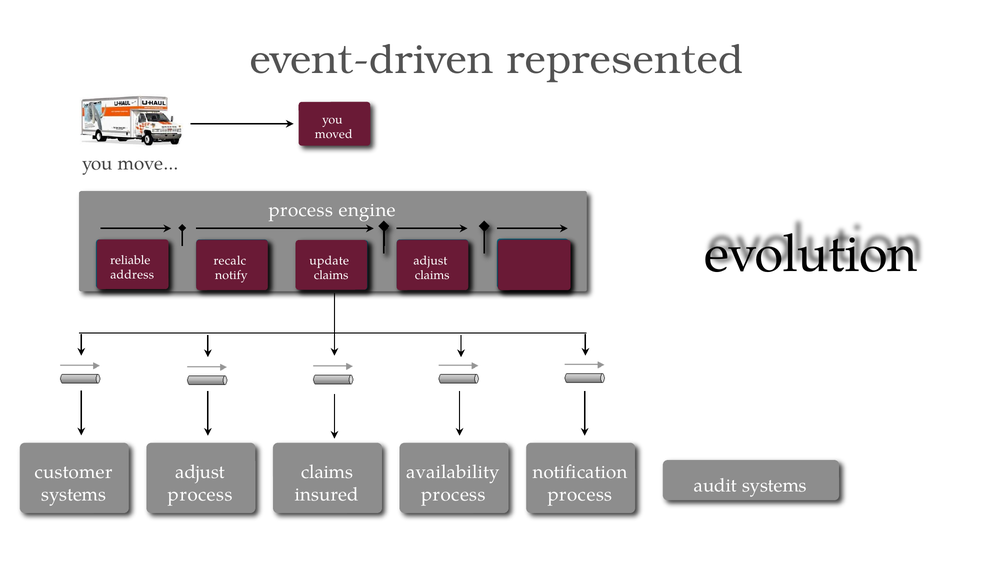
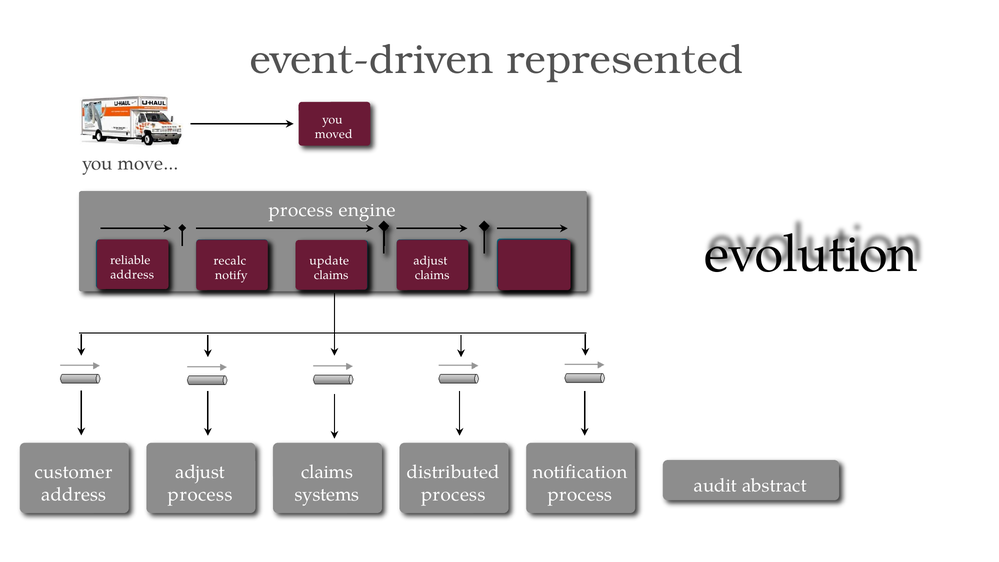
availability: availability -> distributed (453, 472)
audit systems: systems -> abstract (774, 486)
systems: systems -> address (74, 495)
insured: insured -> systems (327, 495)
